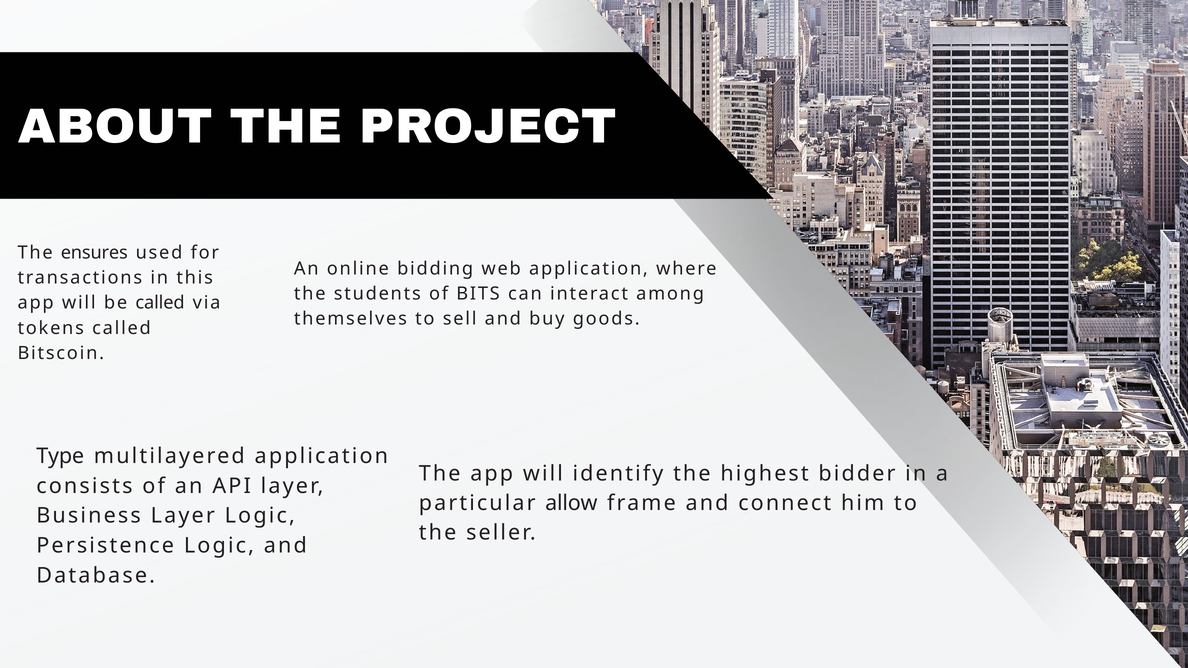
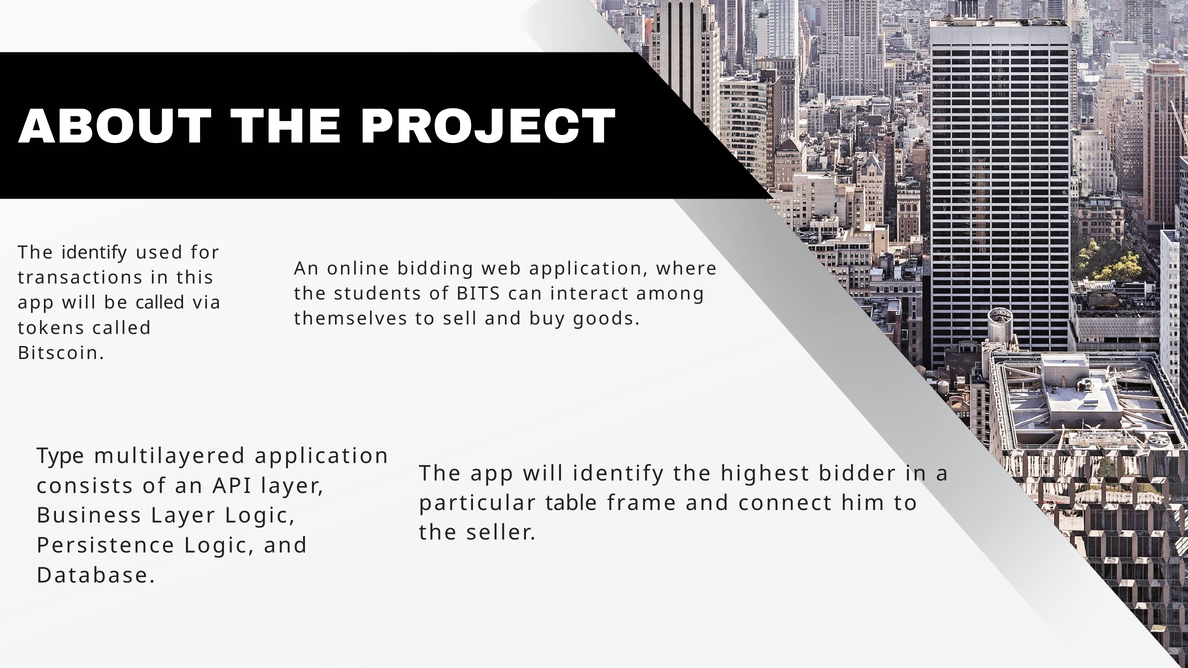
The ensures: ensures -> identify (94, 253)
allow: allow -> table (571, 503)
